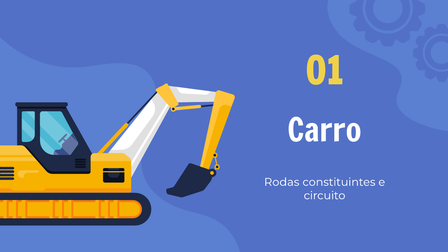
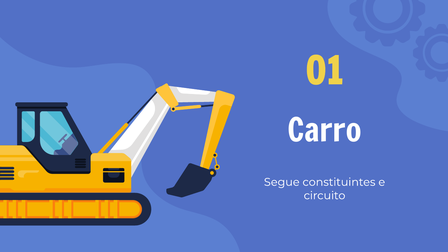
Rodas: Rodas -> Segue (282, 182)
